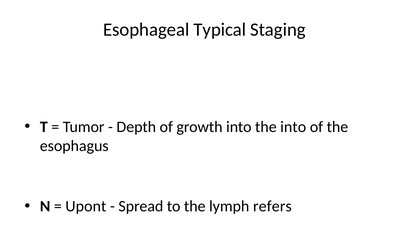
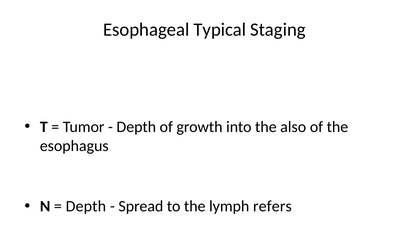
the into: into -> also (293, 127)
Upont: Upont -> Depth (86, 206)
